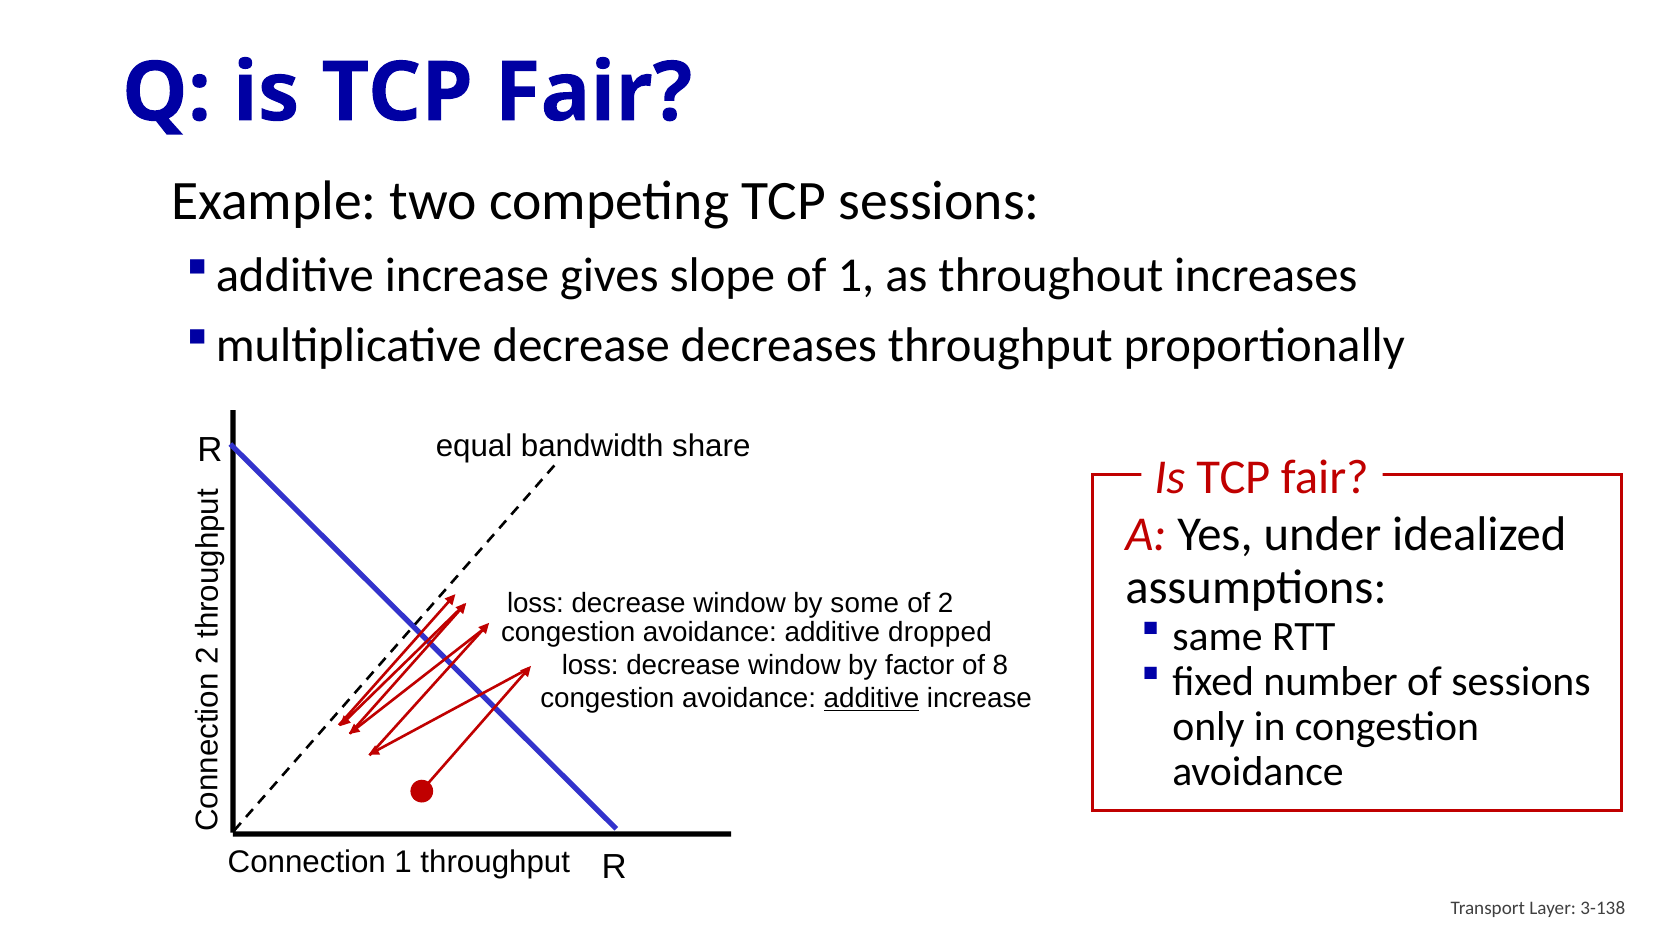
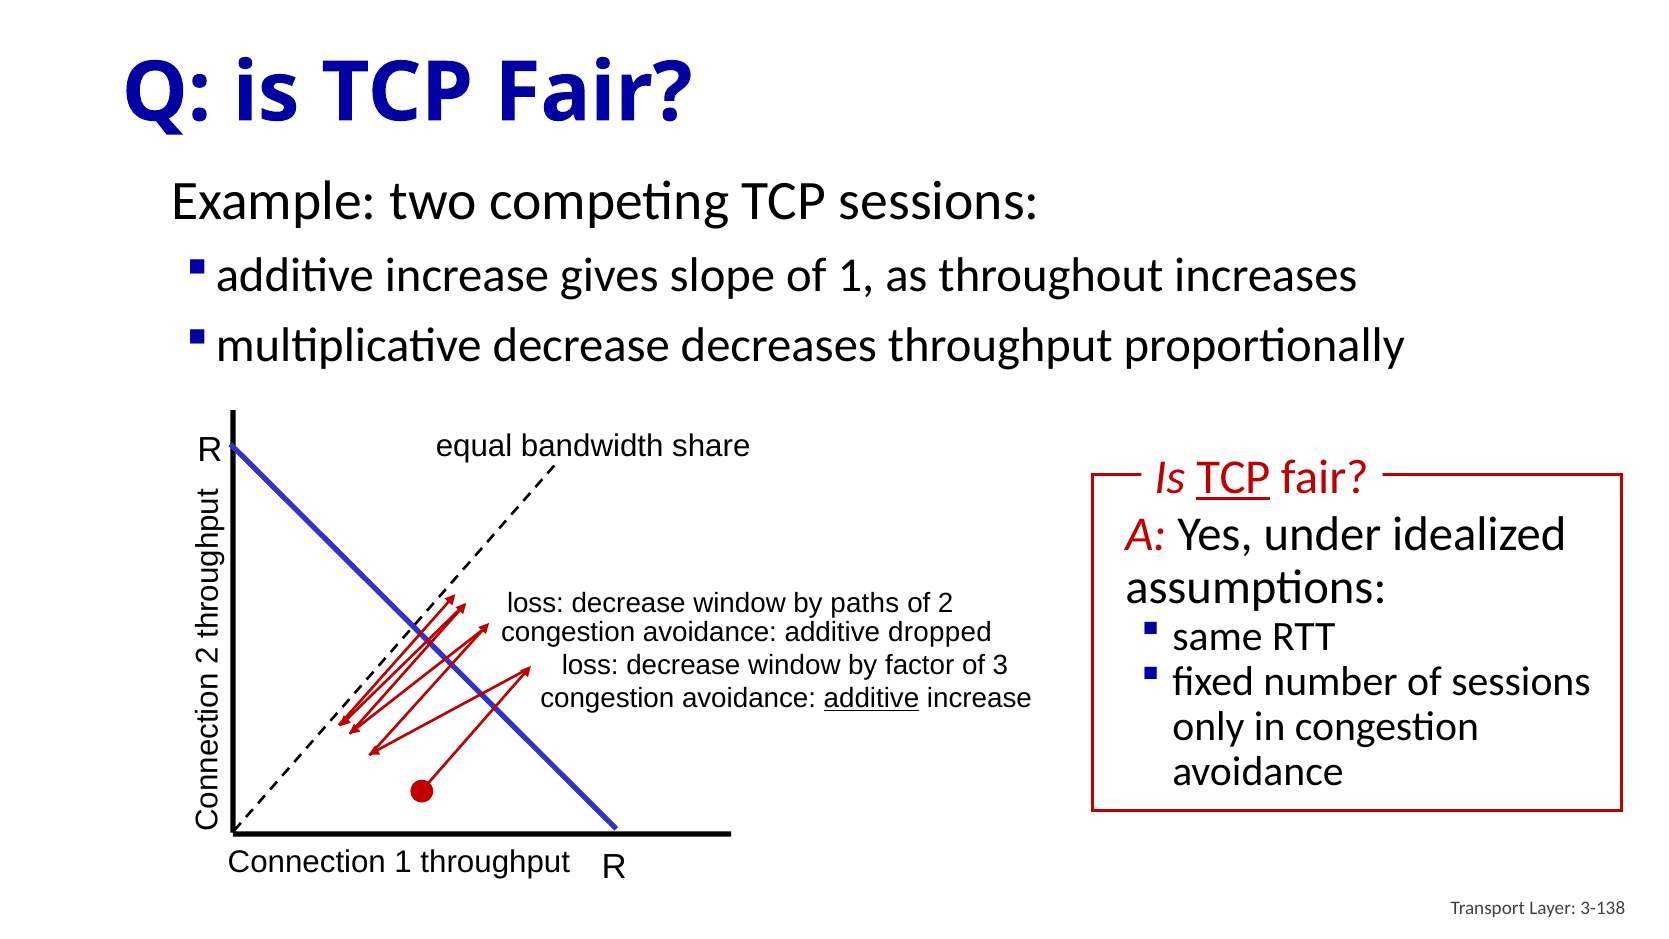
TCP underline: none -> present (1233, 478)
some: some -> paths (865, 603)
8: 8 -> 3 (1000, 665)
